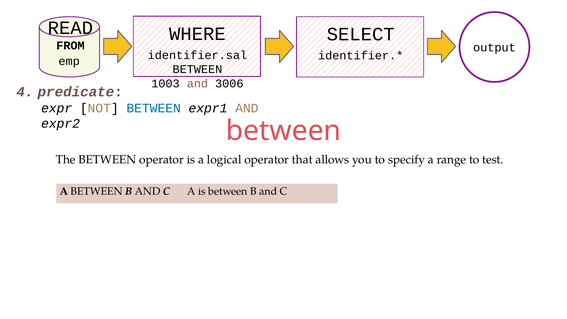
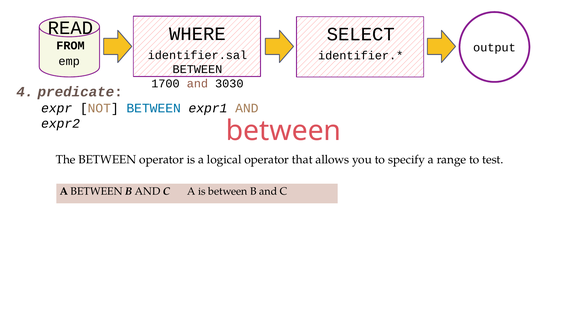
1003: 1003 -> 1700 (165, 84)
3006: 3006 -> 3030 (229, 84)
